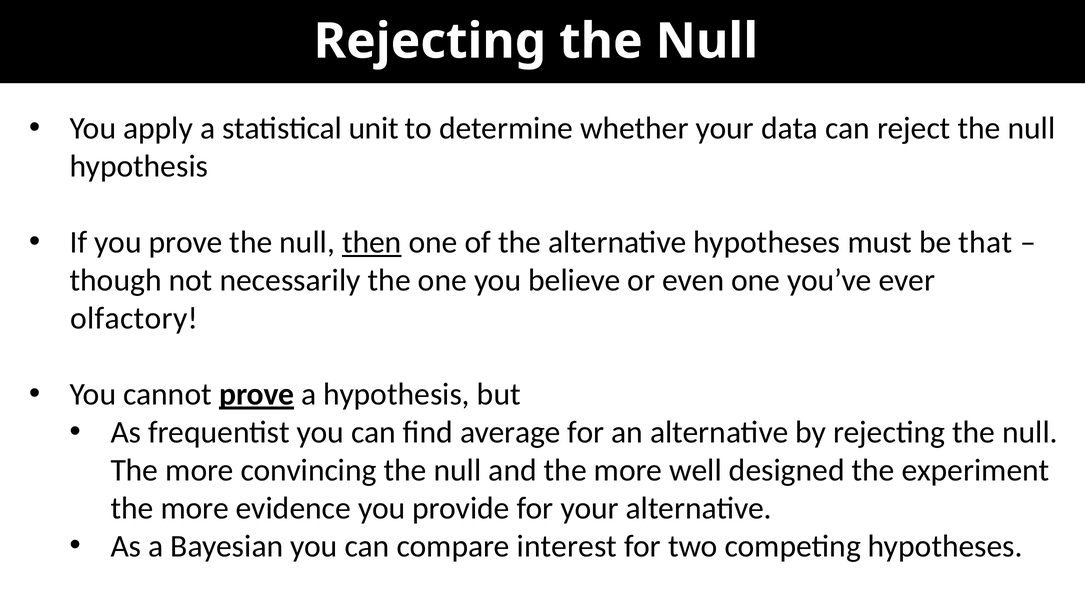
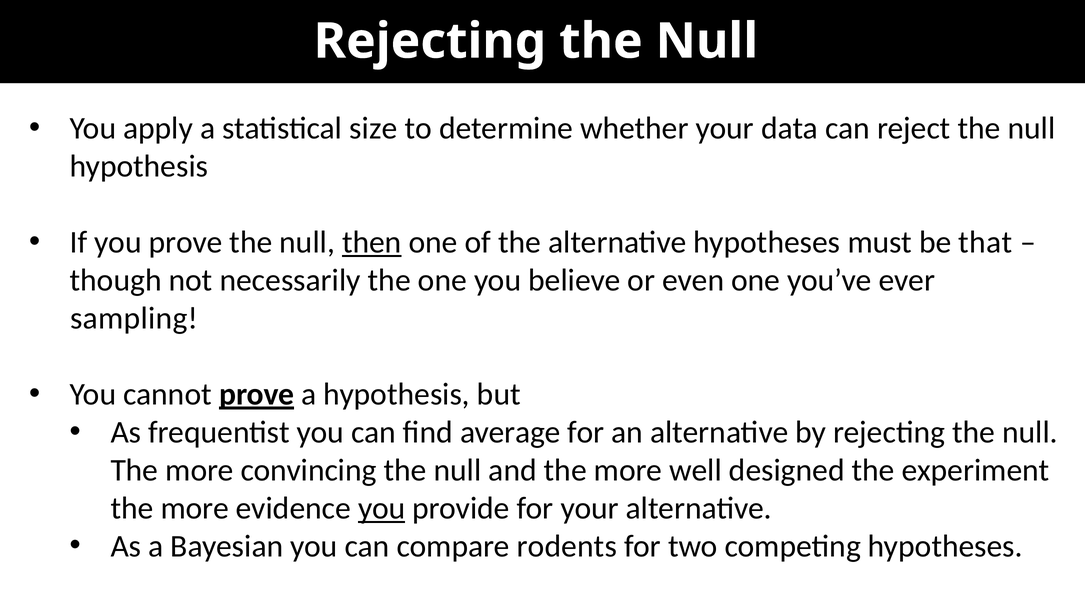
unit: unit -> size (373, 129)
olfactory: olfactory -> sampling (134, 319)
you underline: none -> present (382, 509)
interest: interest -> rodents (567, 547)
